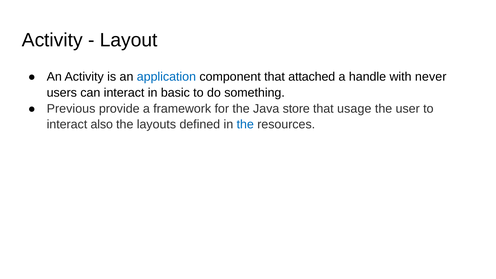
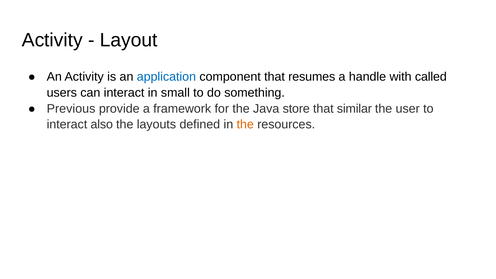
attached: attached -> resumes (312, 77)
never: never -> called (431, 77)
basic: basic -> small (175, 93)
usage: usage -> similar (354, 109)
the colour: blue -> orange (245, 125)
